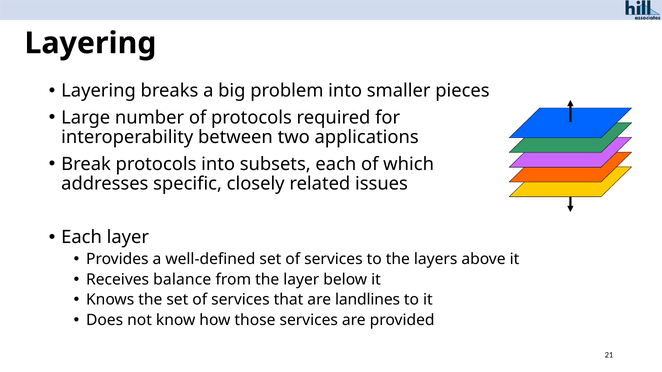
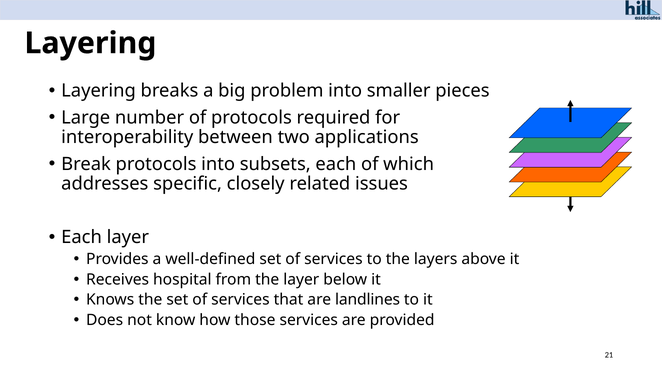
balance: balance -> hospital (182, 280)
